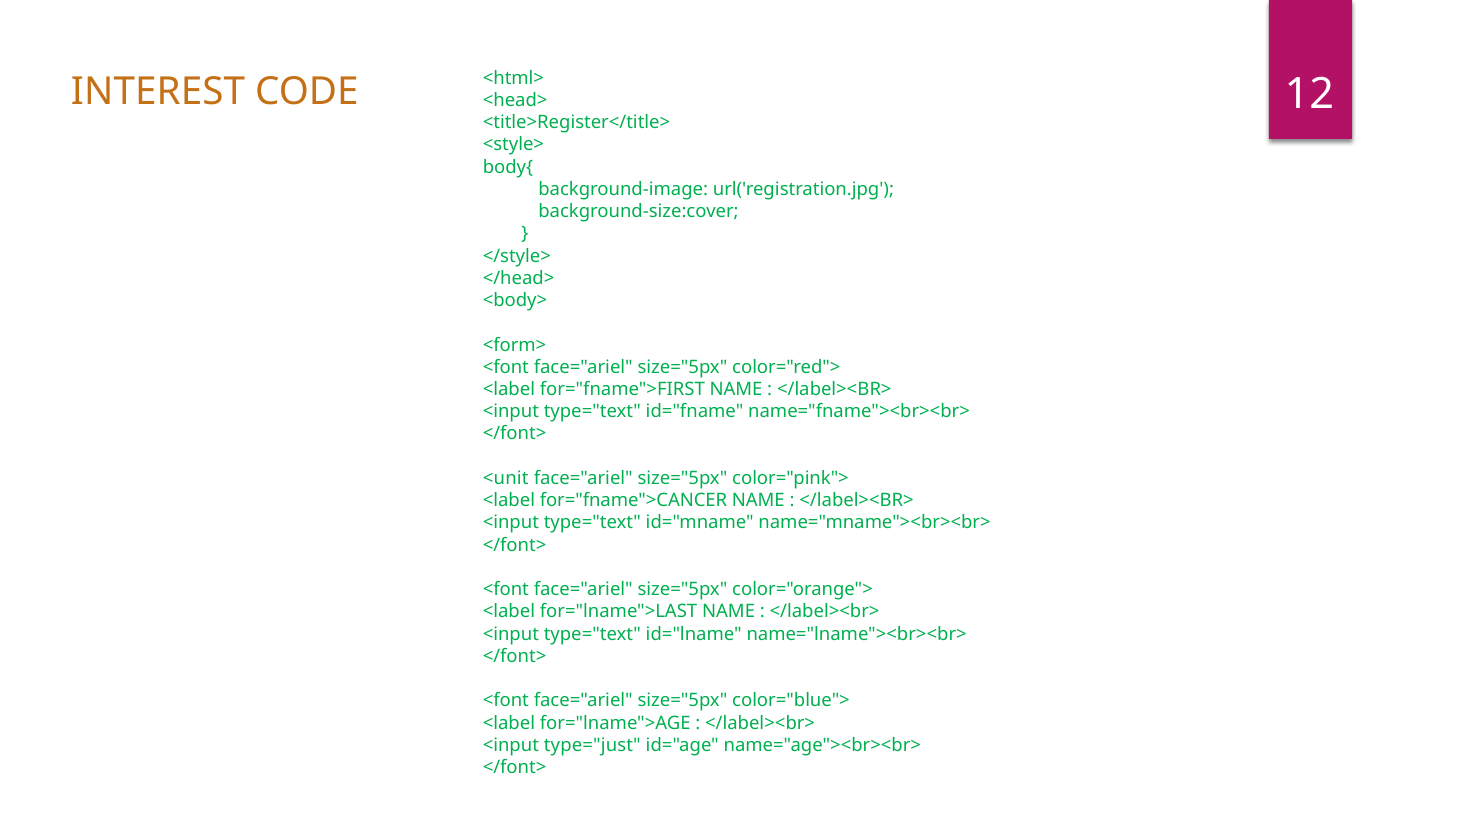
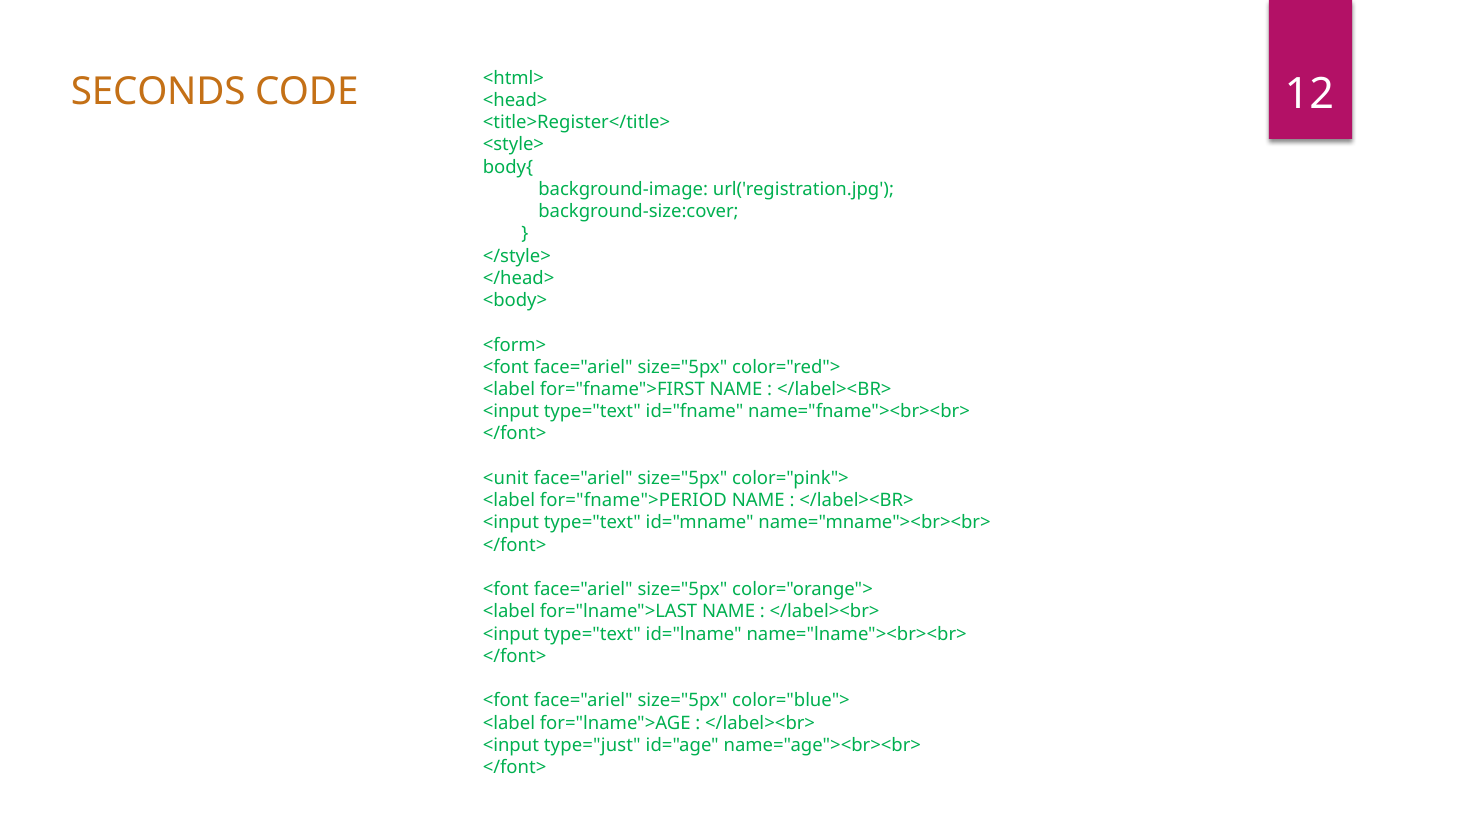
INTEREST: INTEREST -> SECONDS (158, 91)
for="fname">CANCER: for="fname">CANCER -> for="fname">PERIOD (633, 500)
